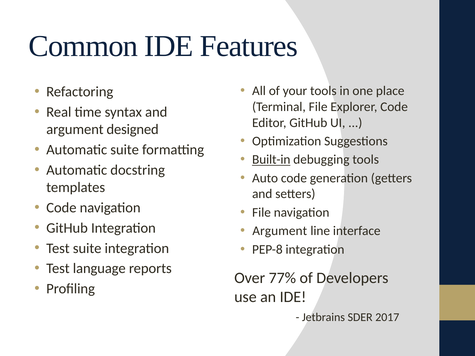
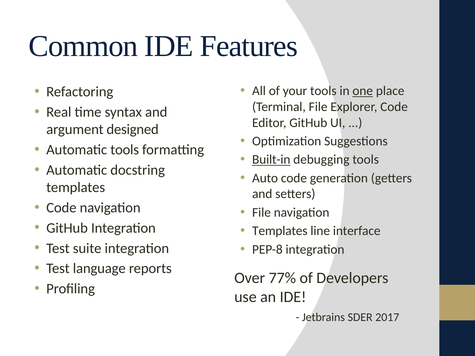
one underline: none -> present (363, 91)
Automatic suite: suite -> tools (125, 150)
Argument: Argument -> Templates (280, 231)
